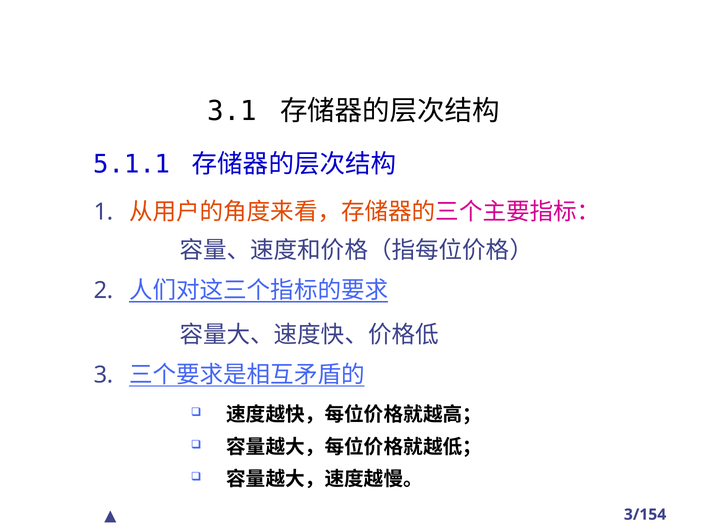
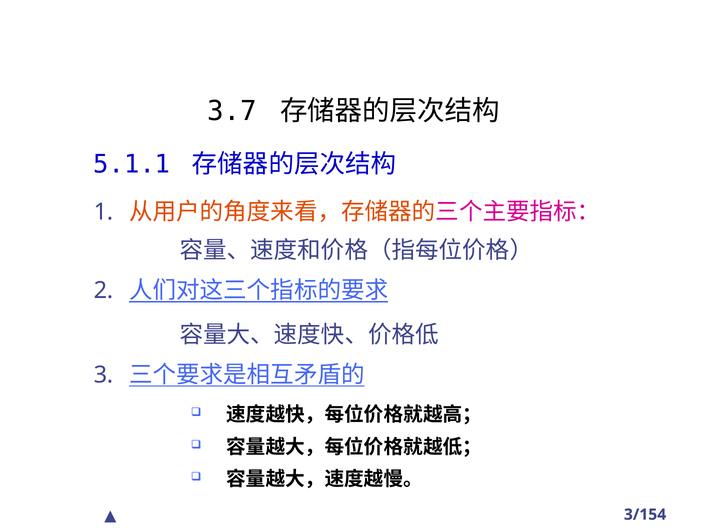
3.1: 3.1 -> 3.7 (232, 111)
